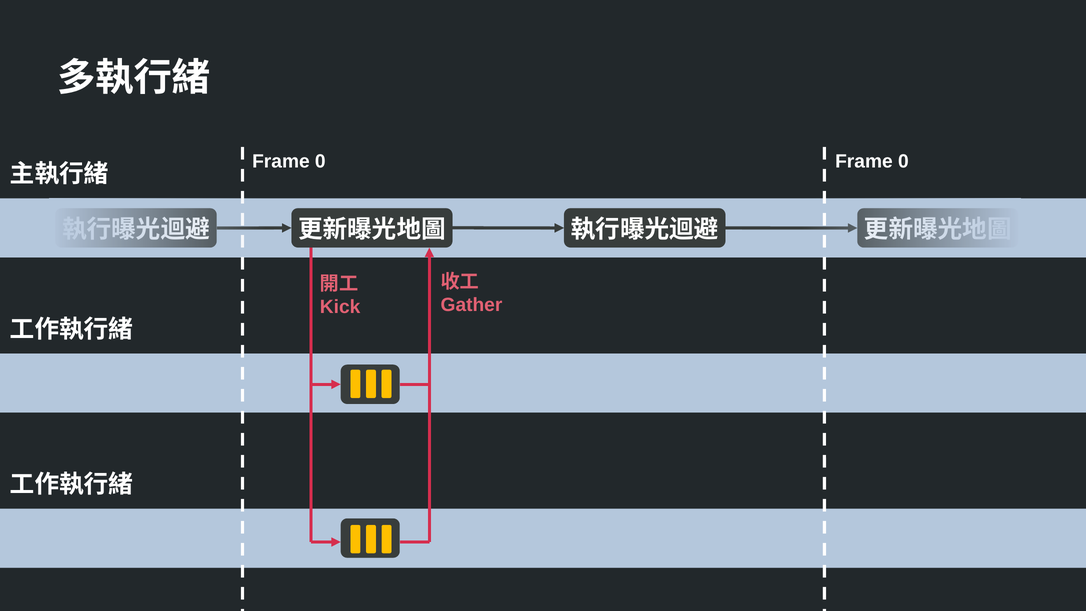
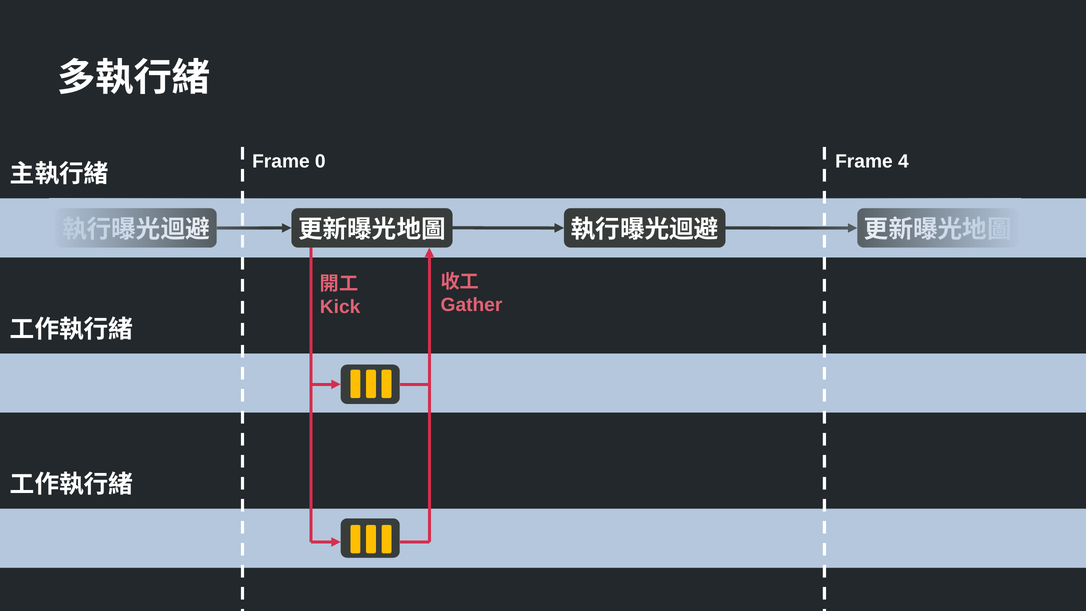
0 Frame 0: 0 -> 4 (903, 162)
